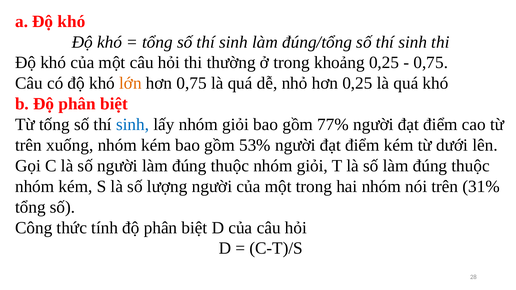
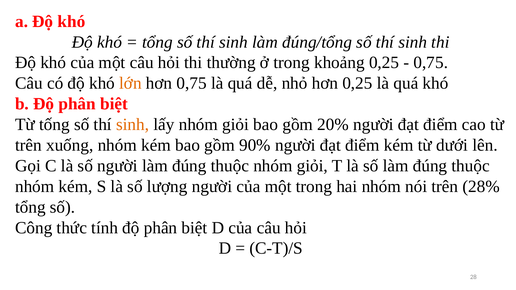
sinh colour: blue -> orange (133, 125)
77%: 77% -> 20% (333, 125)
53%: 53% -> 90% (255, 145)
31%: 31% -> 28% (481, 187)
